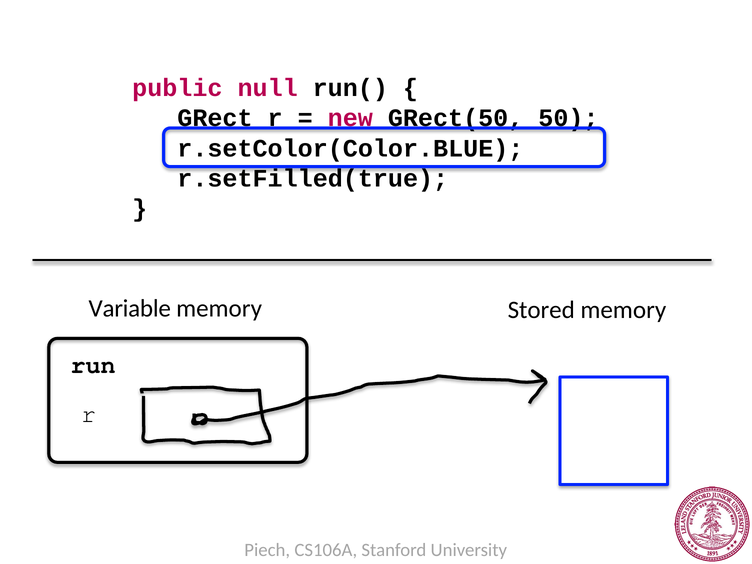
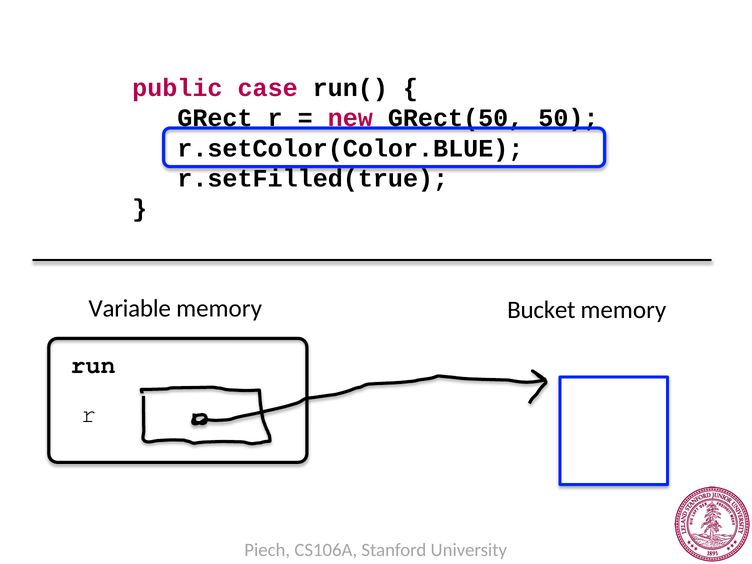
null: null -> case (268, 88)
Stored: Stored -> Bucket (541, 310)
